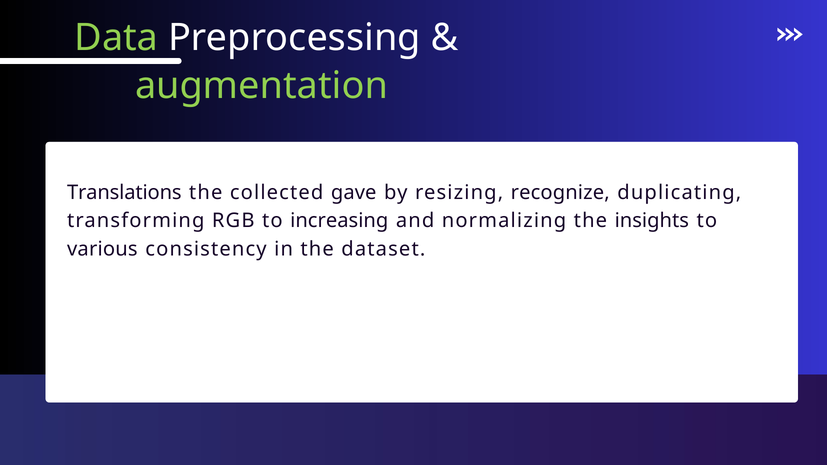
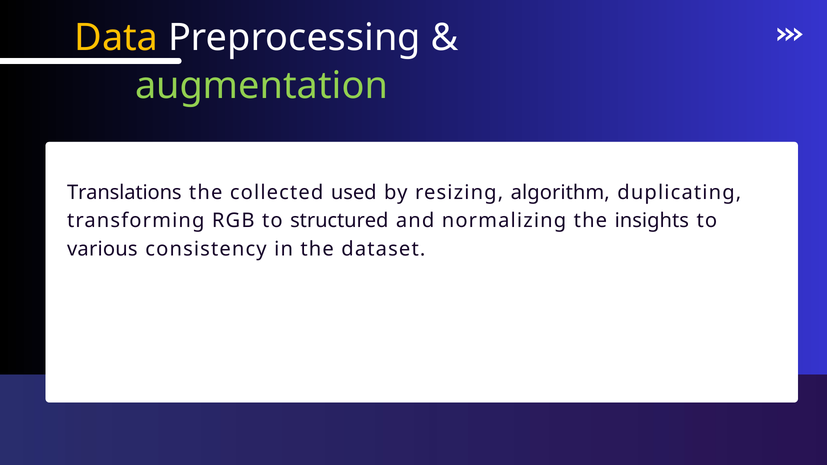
Data colour: light green -> yellow (116, 38)
gave: gave -> used (354, 193)
recognize: recognize -> algorithm (560, 193)
increasing: increasing -> structured (339, 221)
